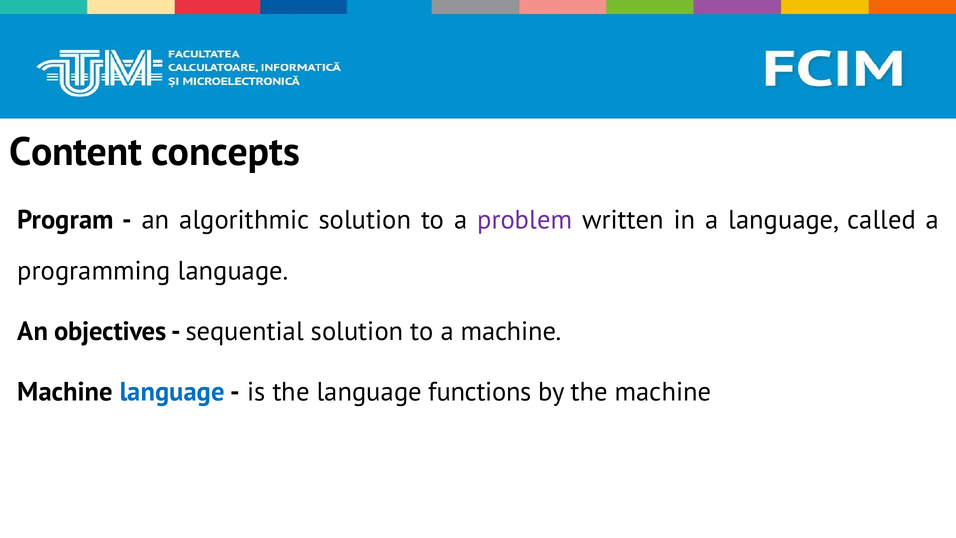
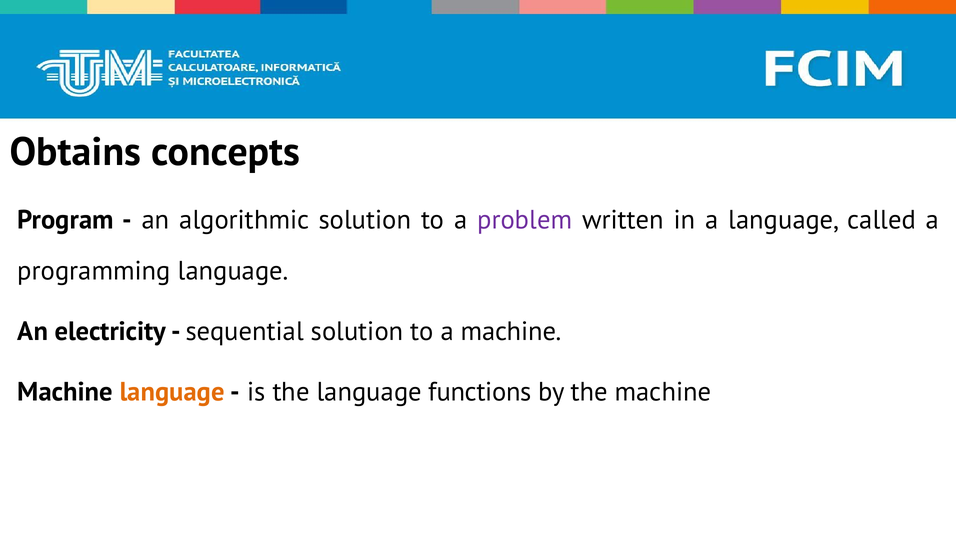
Content: Content -> Obtains (75, 152)
objectives: objectives -> electricity (110, 331)
language colour: blue -> orange (172, 392)
